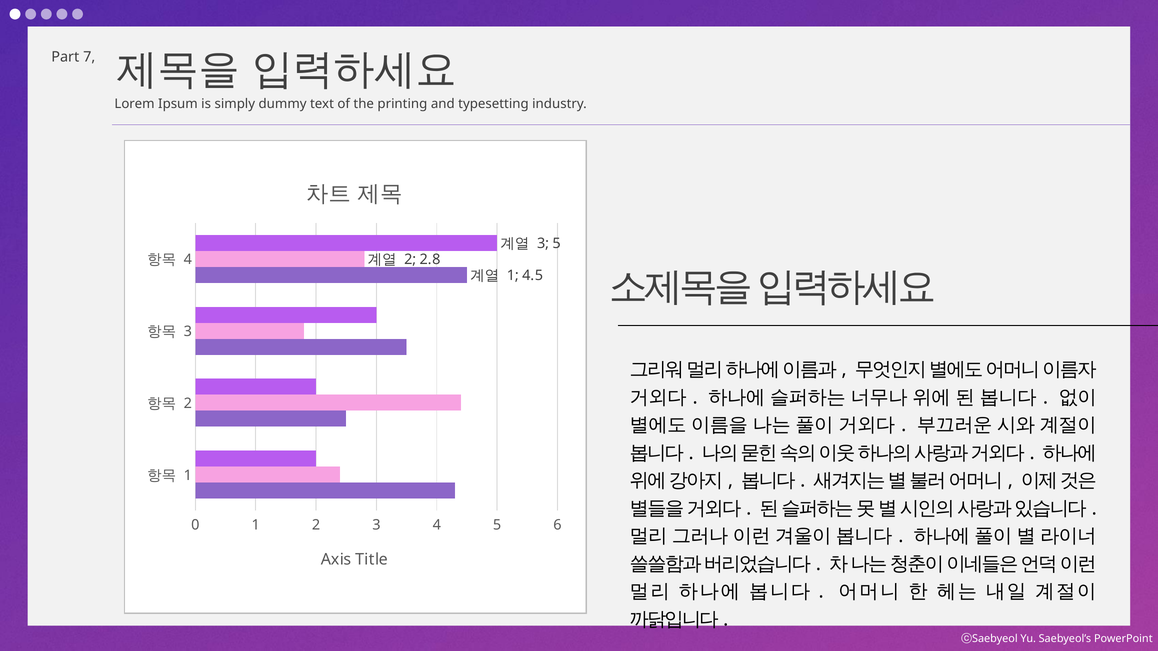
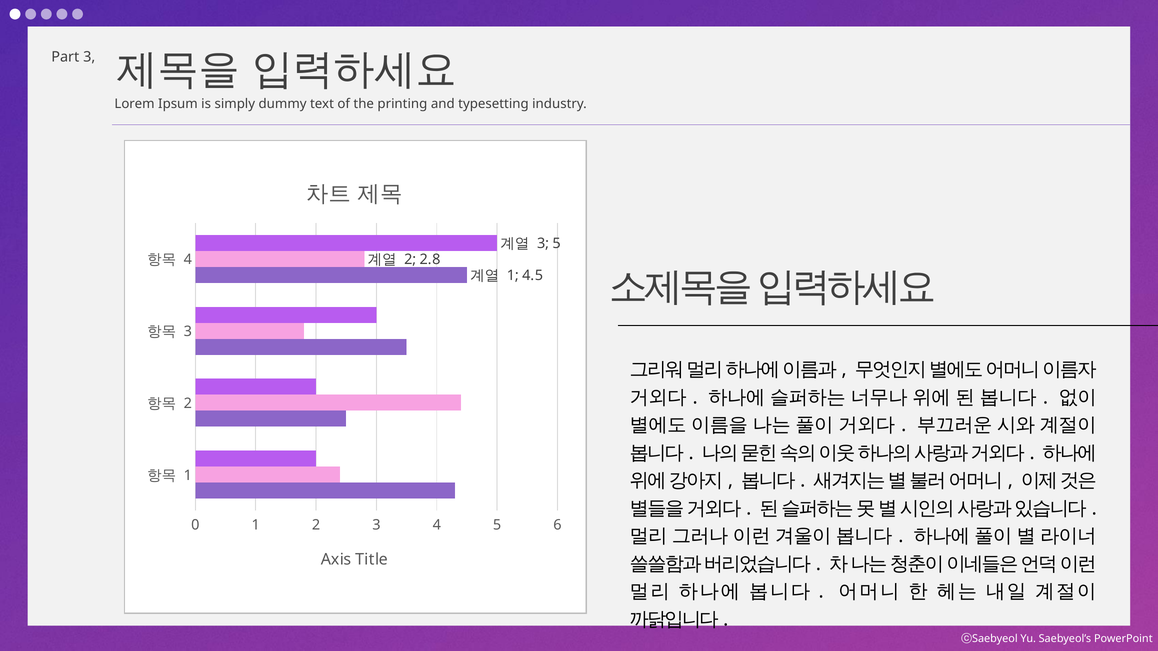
Part 7: 7 -> 3 (89, 57)
